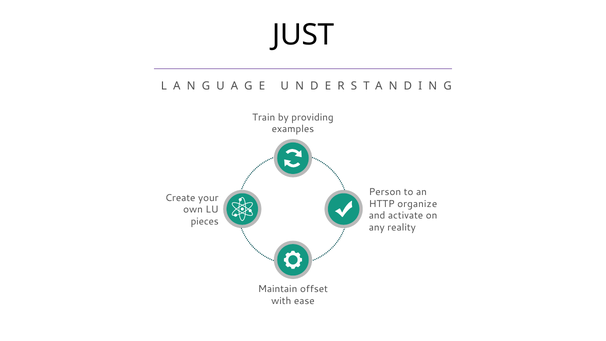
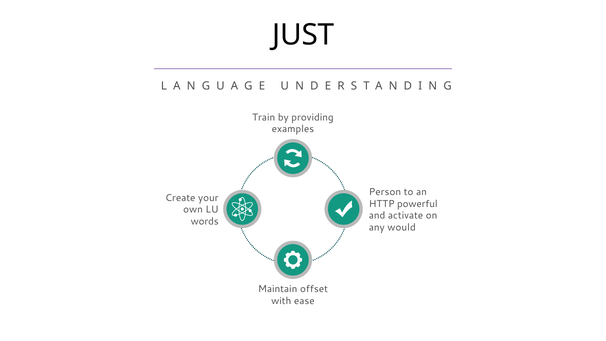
organize: organize -> powerful (417, 204)
pieces: pieces -> words (205, 221)
reality: reality -> would (402, 227)
